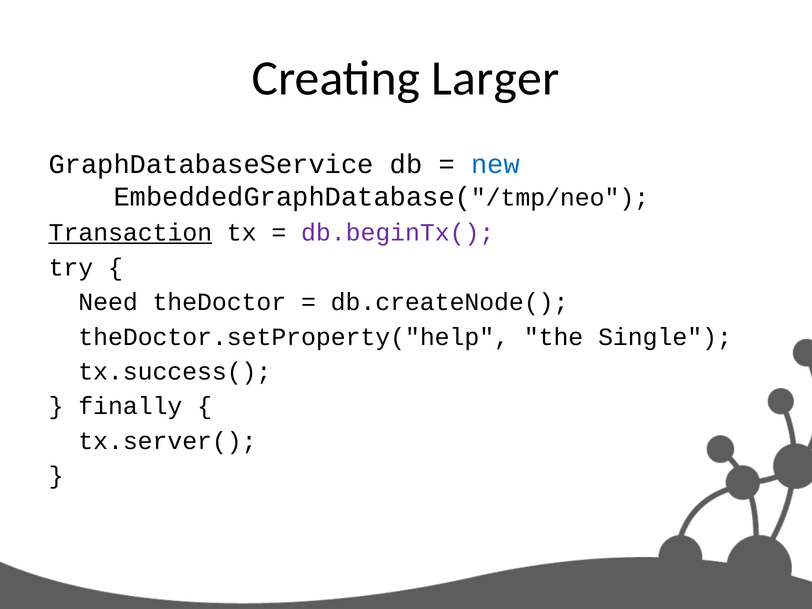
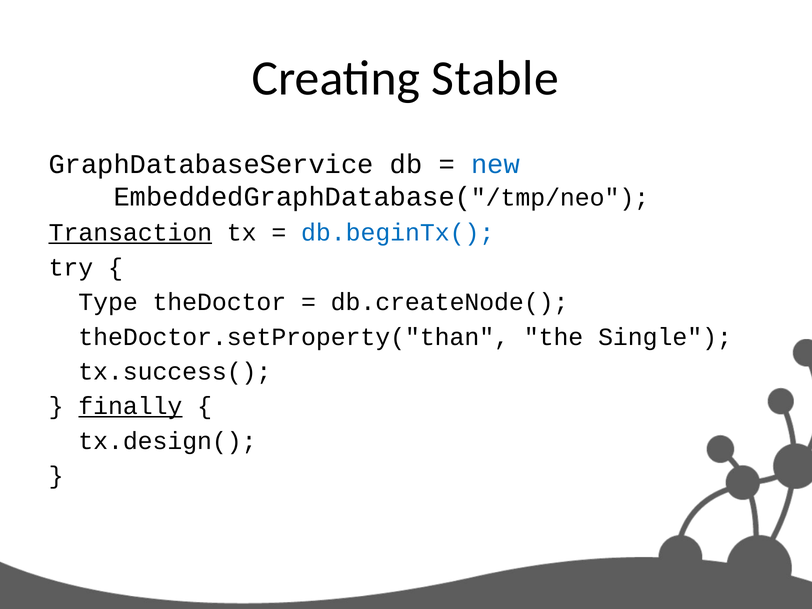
Larger: Larger -> Stable (495, 79)
db.beginTx( colour: purple -> blue (398, 233)
Need: Need -> Type (108, 302)
theDoctor.setProperty("help: theDoctor.setProperty("help -> theDoctor.setProperty("than (294, 337)
finally underline: none -> present (130, 406)
tx.server(: tx.server( -> tx.design( (167, 441)
